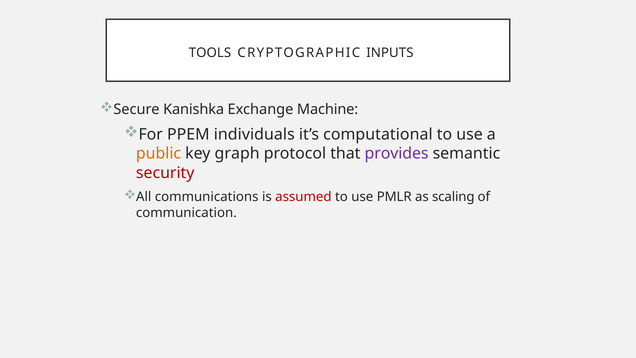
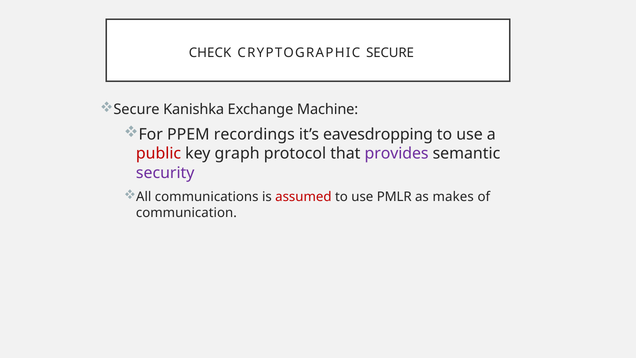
TOOLS: TOOLS -> CHECK (210, 53)
CRYPTOGRAPHIC INPUTS: INPUTS -> SECURE (390, 53)
individuals: individuals -> recordings (254, 135)
computational: computational -> eavesdropping (378, 135)
public colour: orange -> red (159, 154)
security colour: red -> purple (165, 173)
scaling: scaling -> makes (453, 197)
